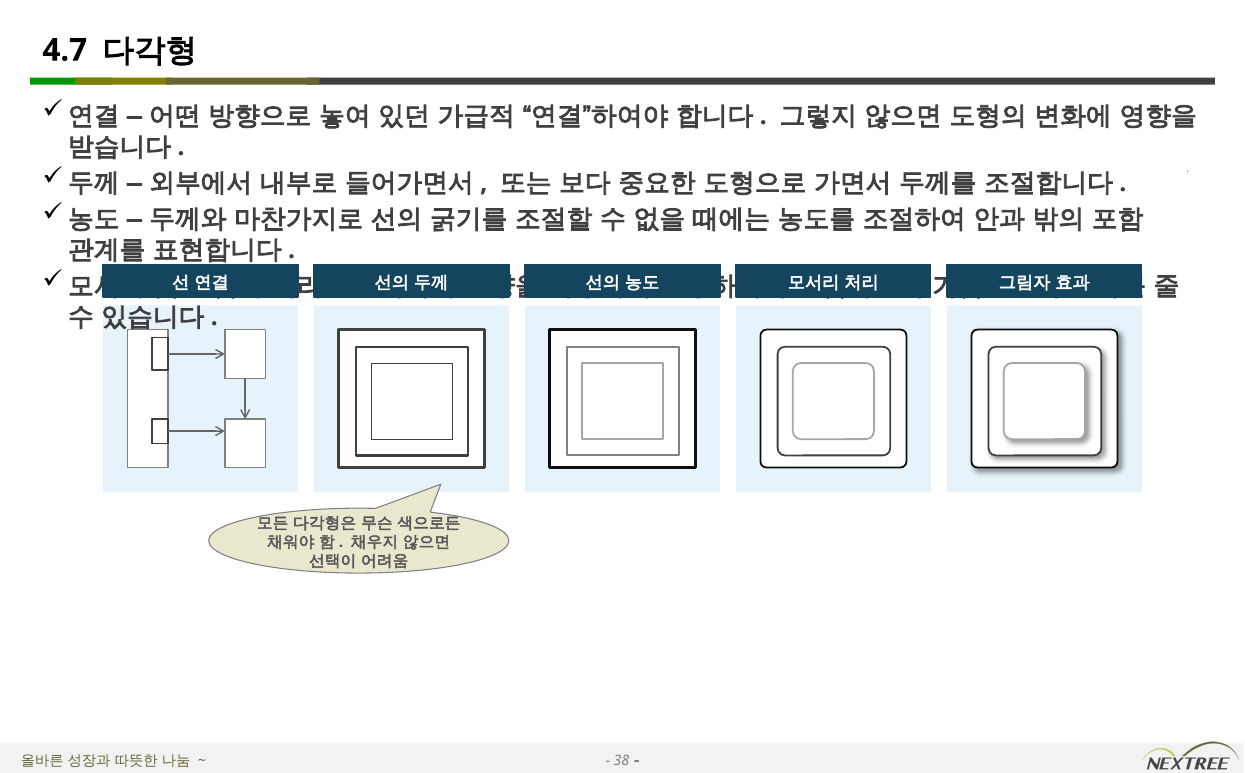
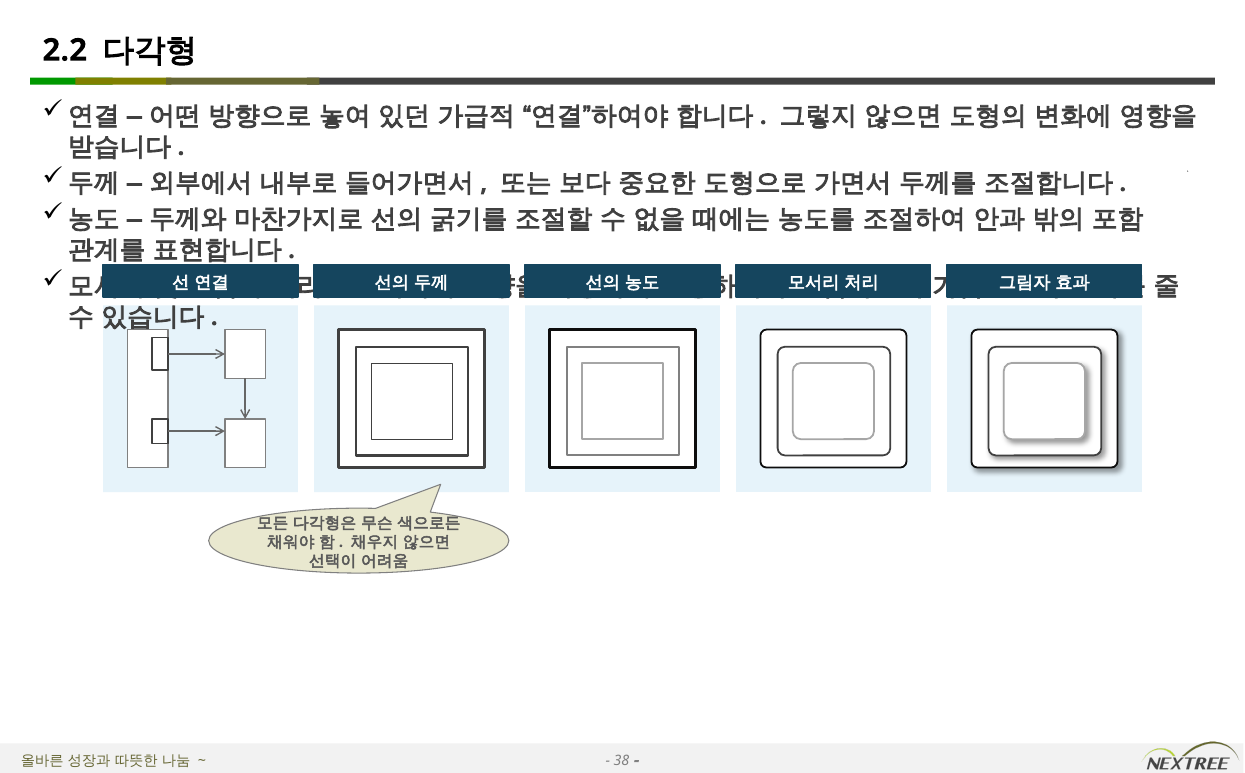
4.7: 4.7 -> 2.2 (65, 50)
